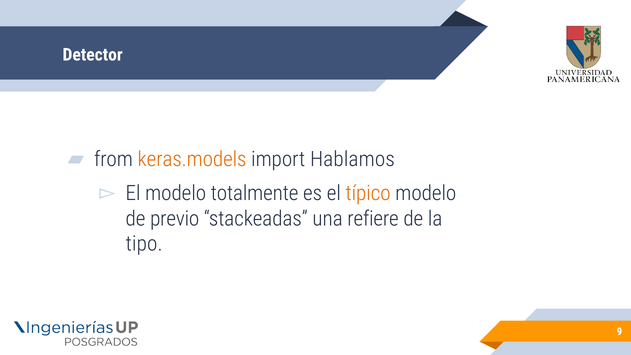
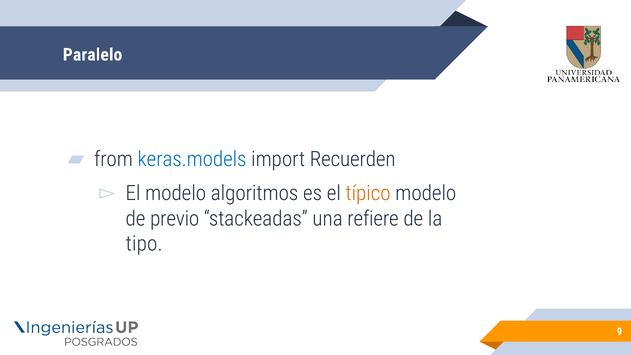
Detector: Detector -> Paralelo (93, 55)
keras.models colour: orange -> blue (192, 159)
Hablamos: Hablamos -> Recuerden (353, 159)
totalmente: totalmente -> algoritmos (255, 193)
